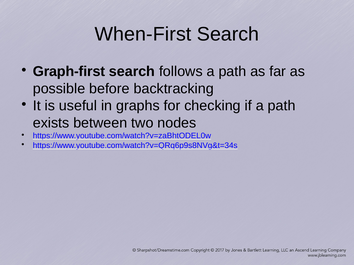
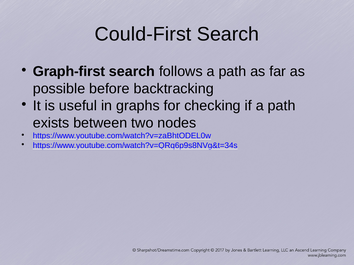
When-First: When-First -> Could-First (143, 34)
